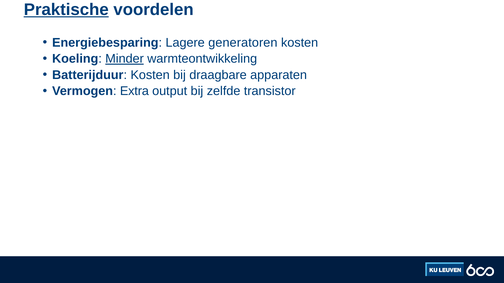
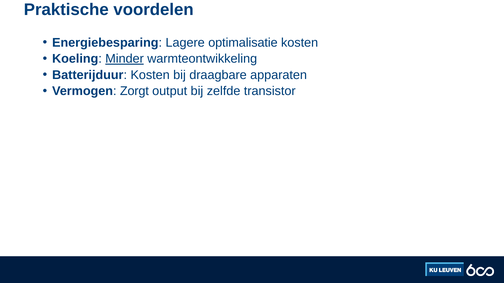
Praktische underline: present -> none (66, 10)
generatoren: generatoren -> optimalisatie (243, 43)
Extra: Extra -> Zorgt (134, 91)
